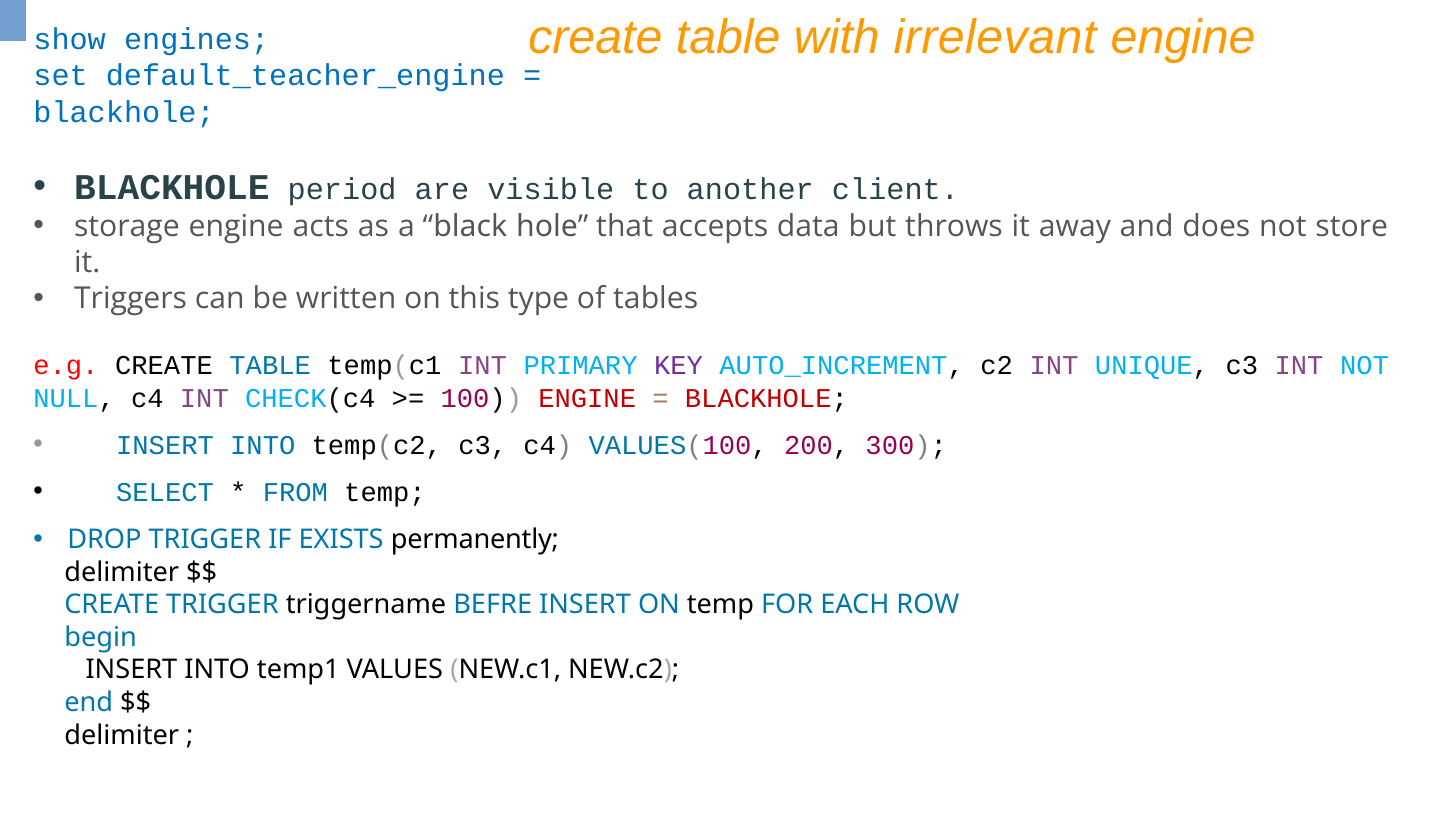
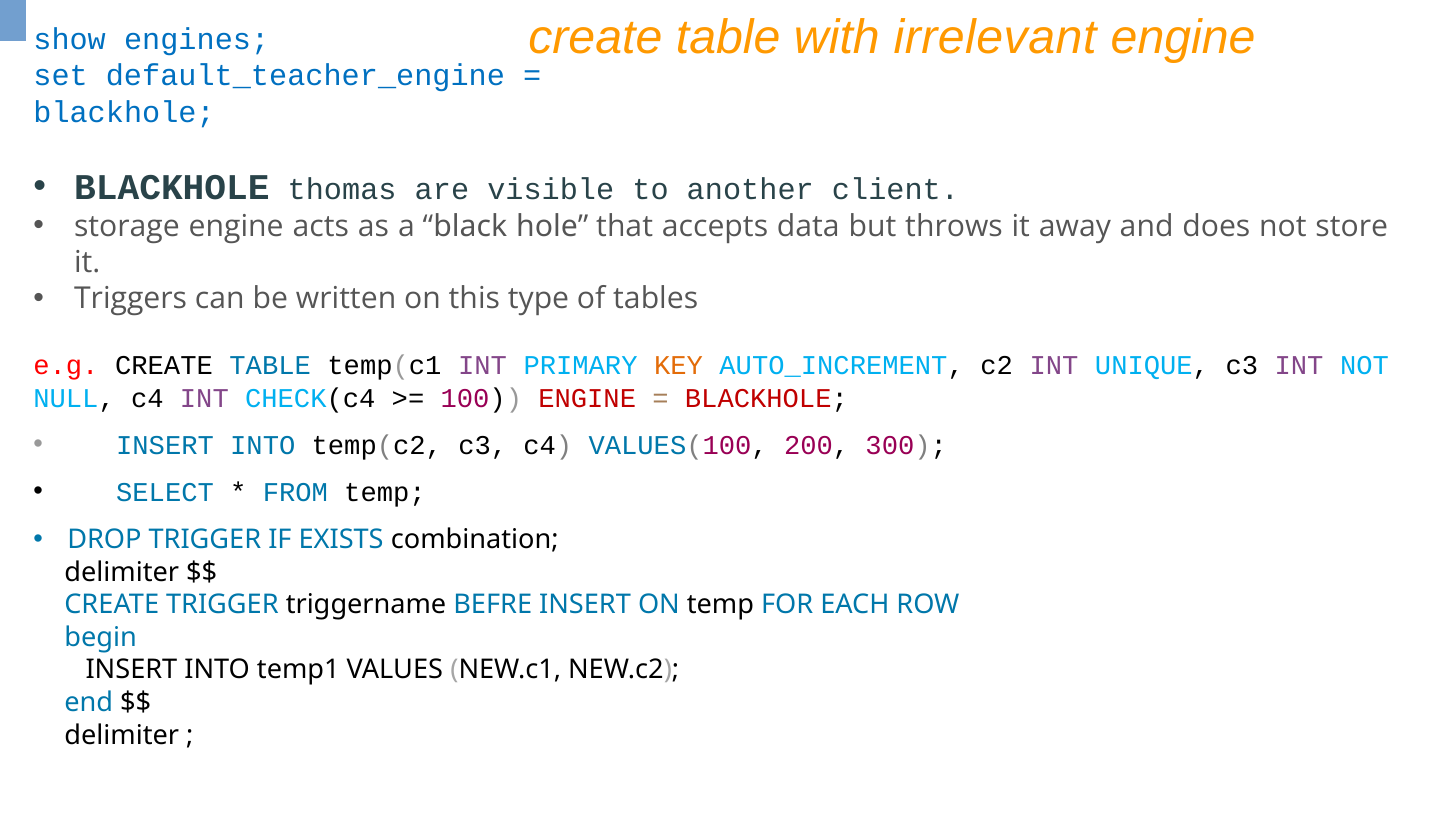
period: period -> thomas (342, 189)
KEY colour: purple -> orange (679, 366)
permanently: permanently -> combination (475, 540)
